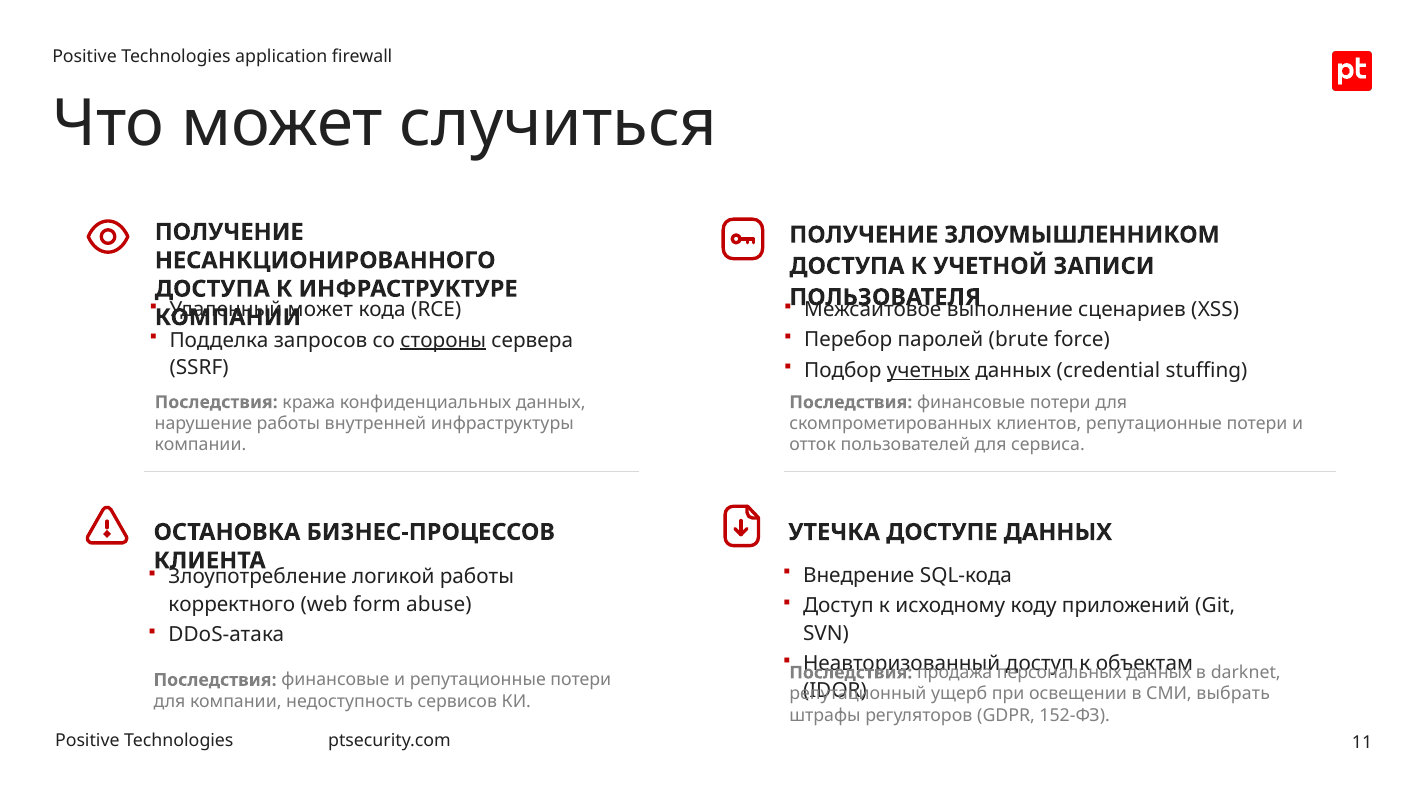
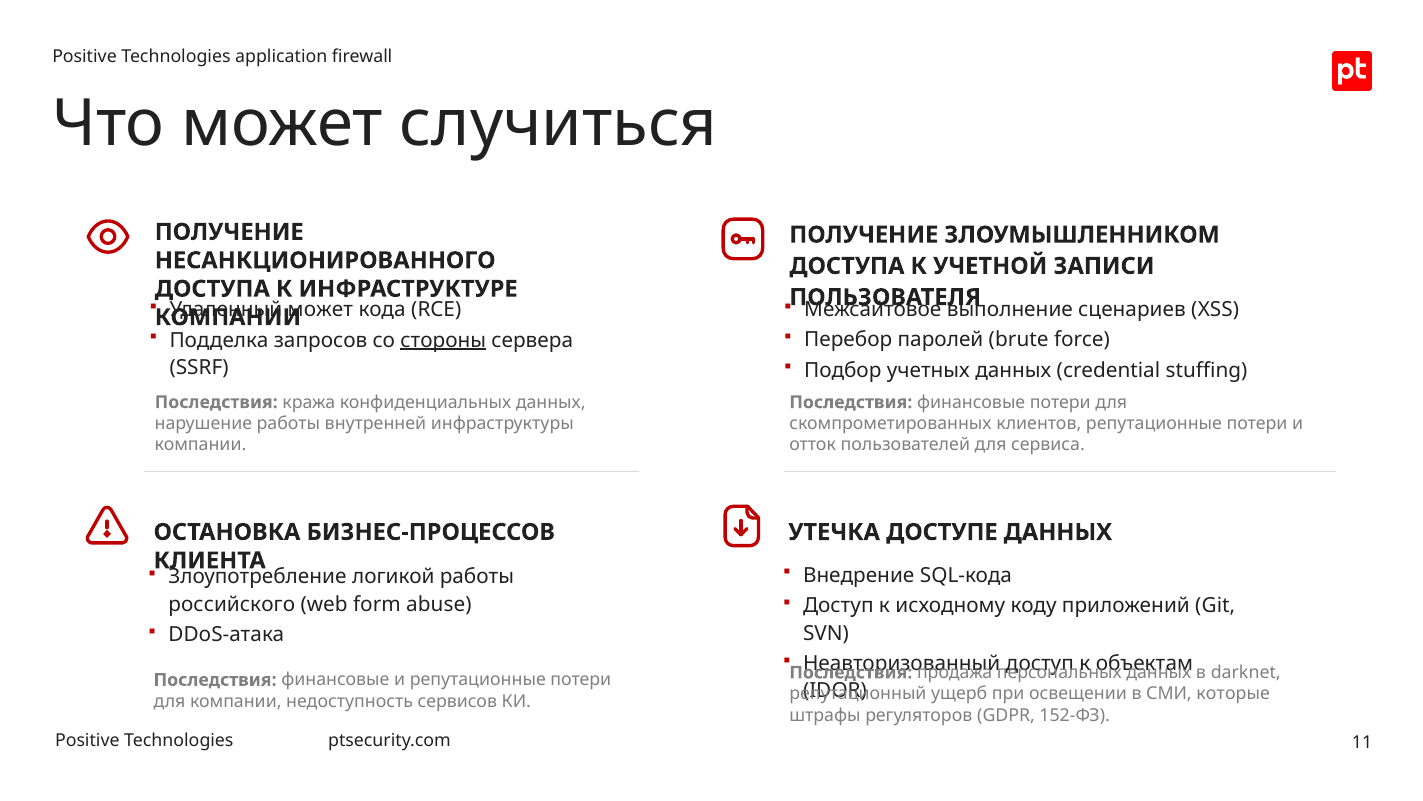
учетных underline: present -> none (928, 370)
корректного: корректного -> российского (232, 604)
выбрать: выбрать -> которые (1233, 693)
